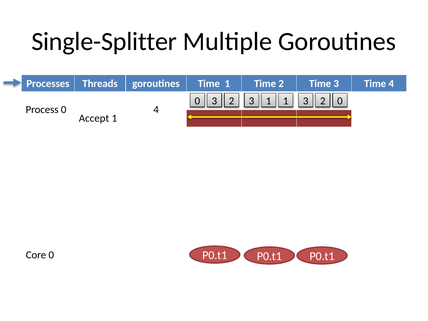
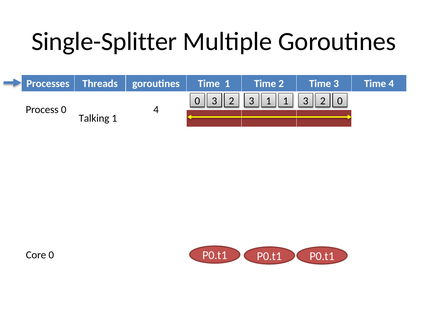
Accept: Accept -> Talking (94, 118)
